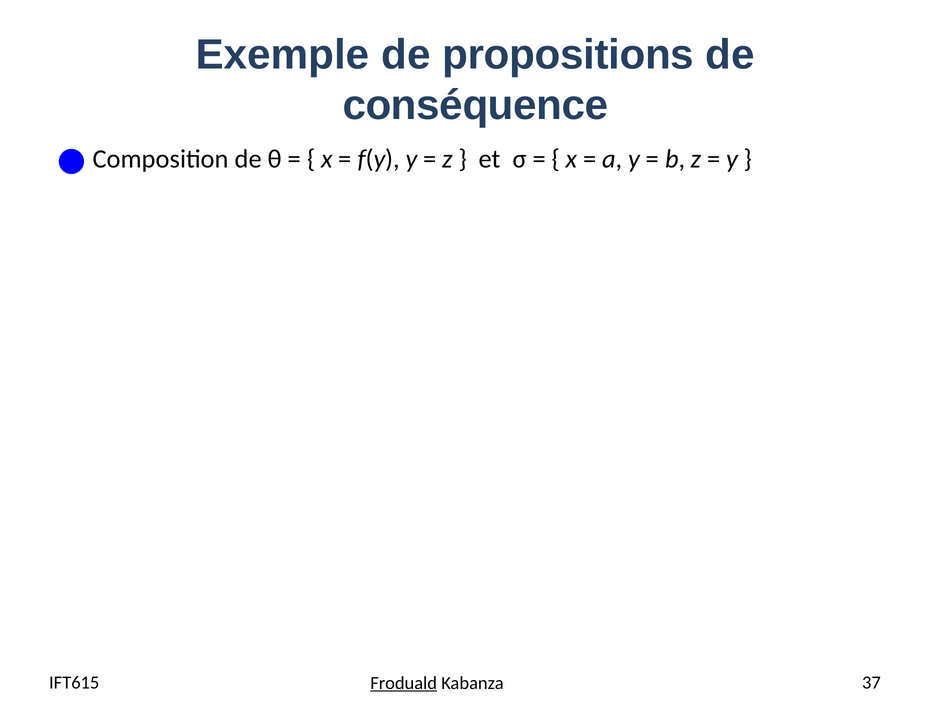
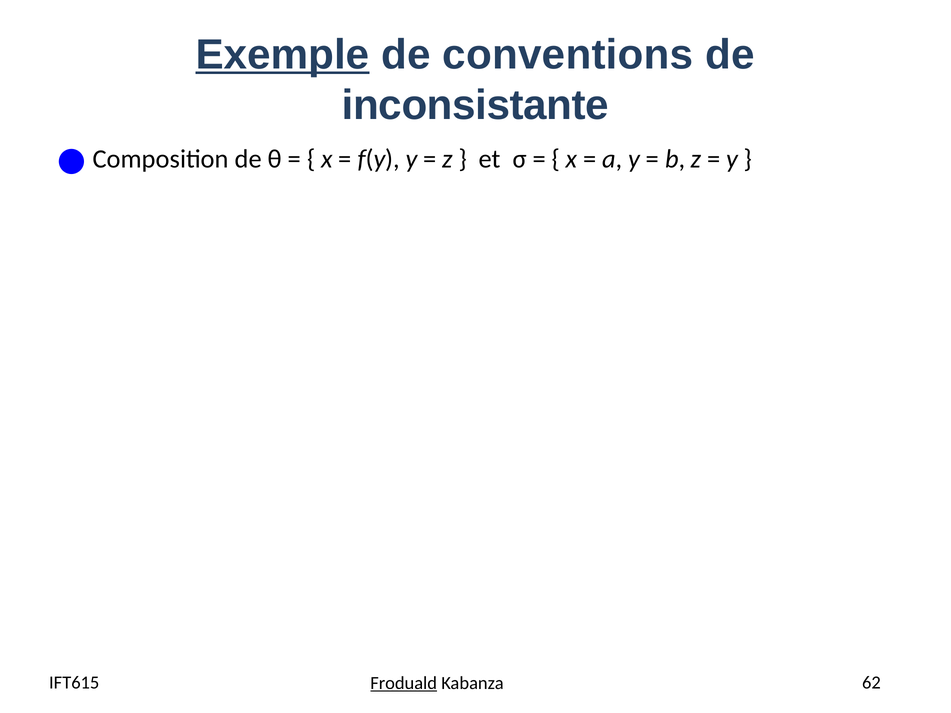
Exemple underline: none -> present (283, 55)
propositions: propositions -> conventions (568, 55)
conséquence: conséquence -> inconsistante (475, 105)
37: 37 -> 62 (871, 683)
